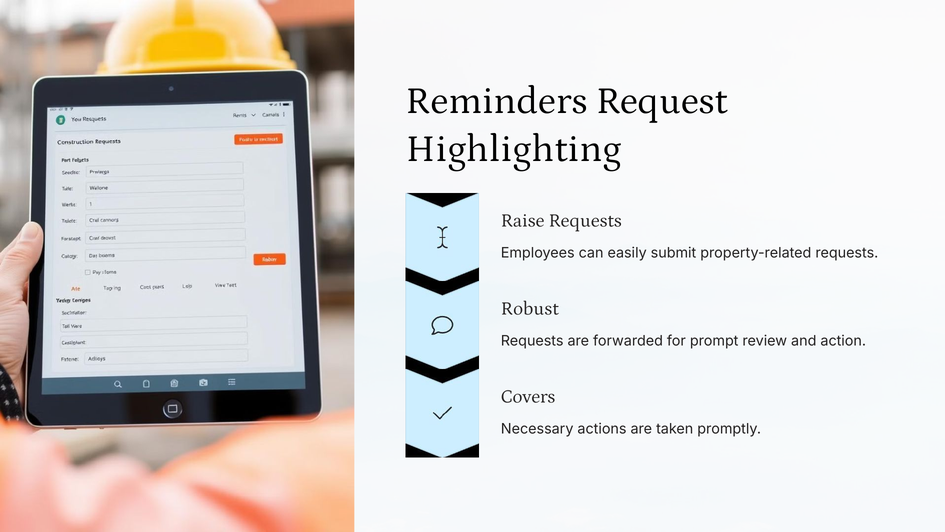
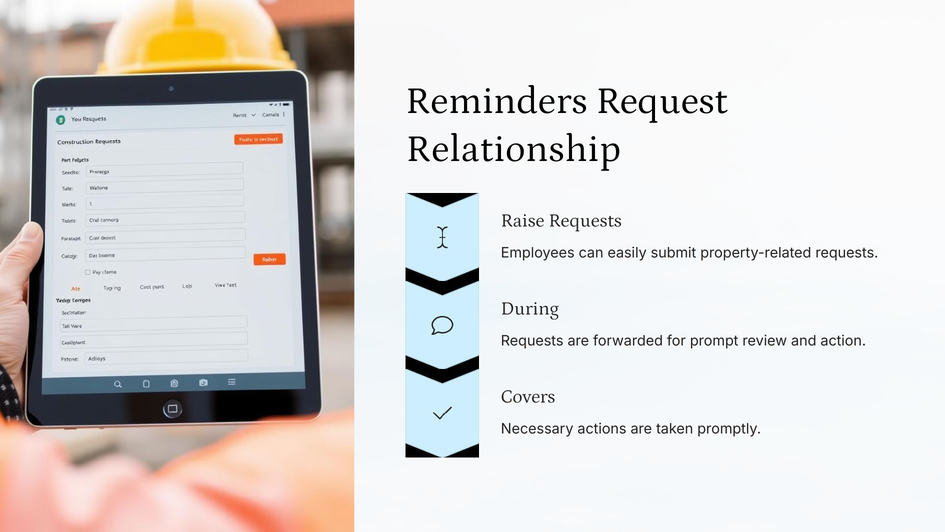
Highlighting: Highlighting -> Relationship (514, 149)
Robust: Robust -> During (530, 308)
